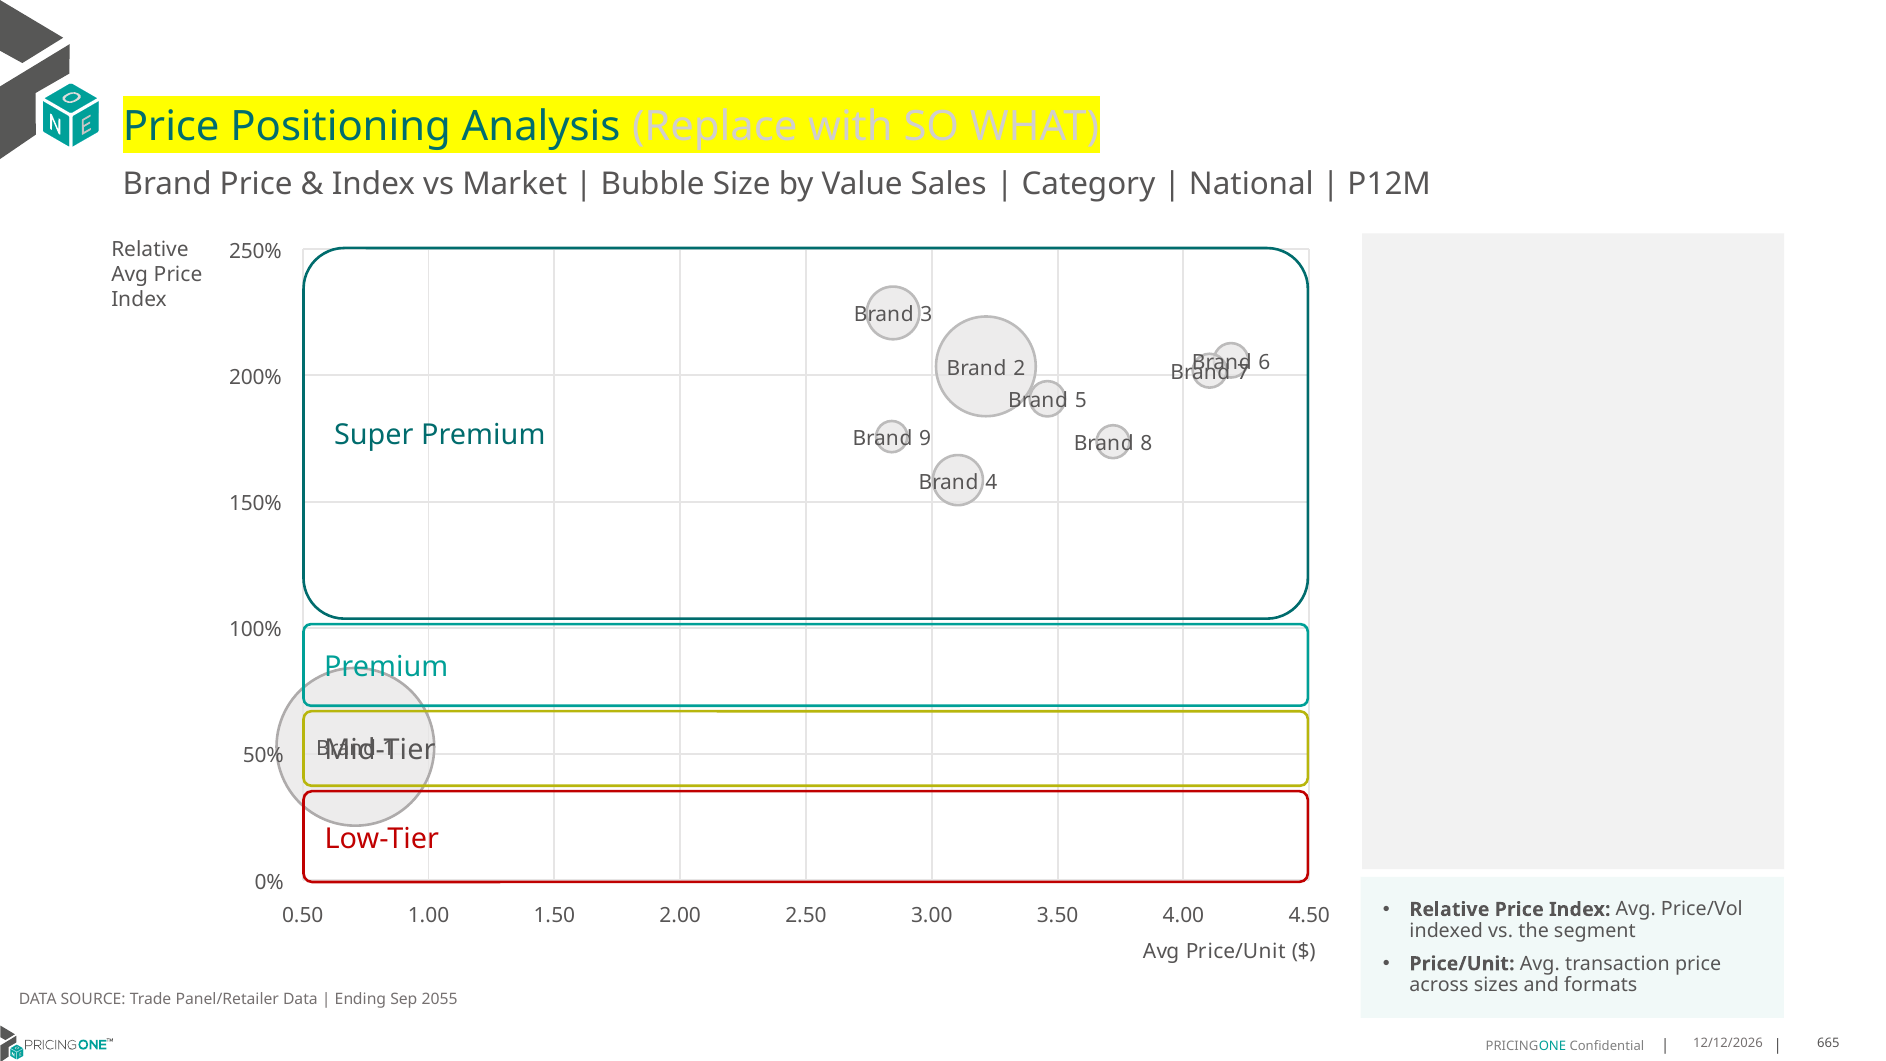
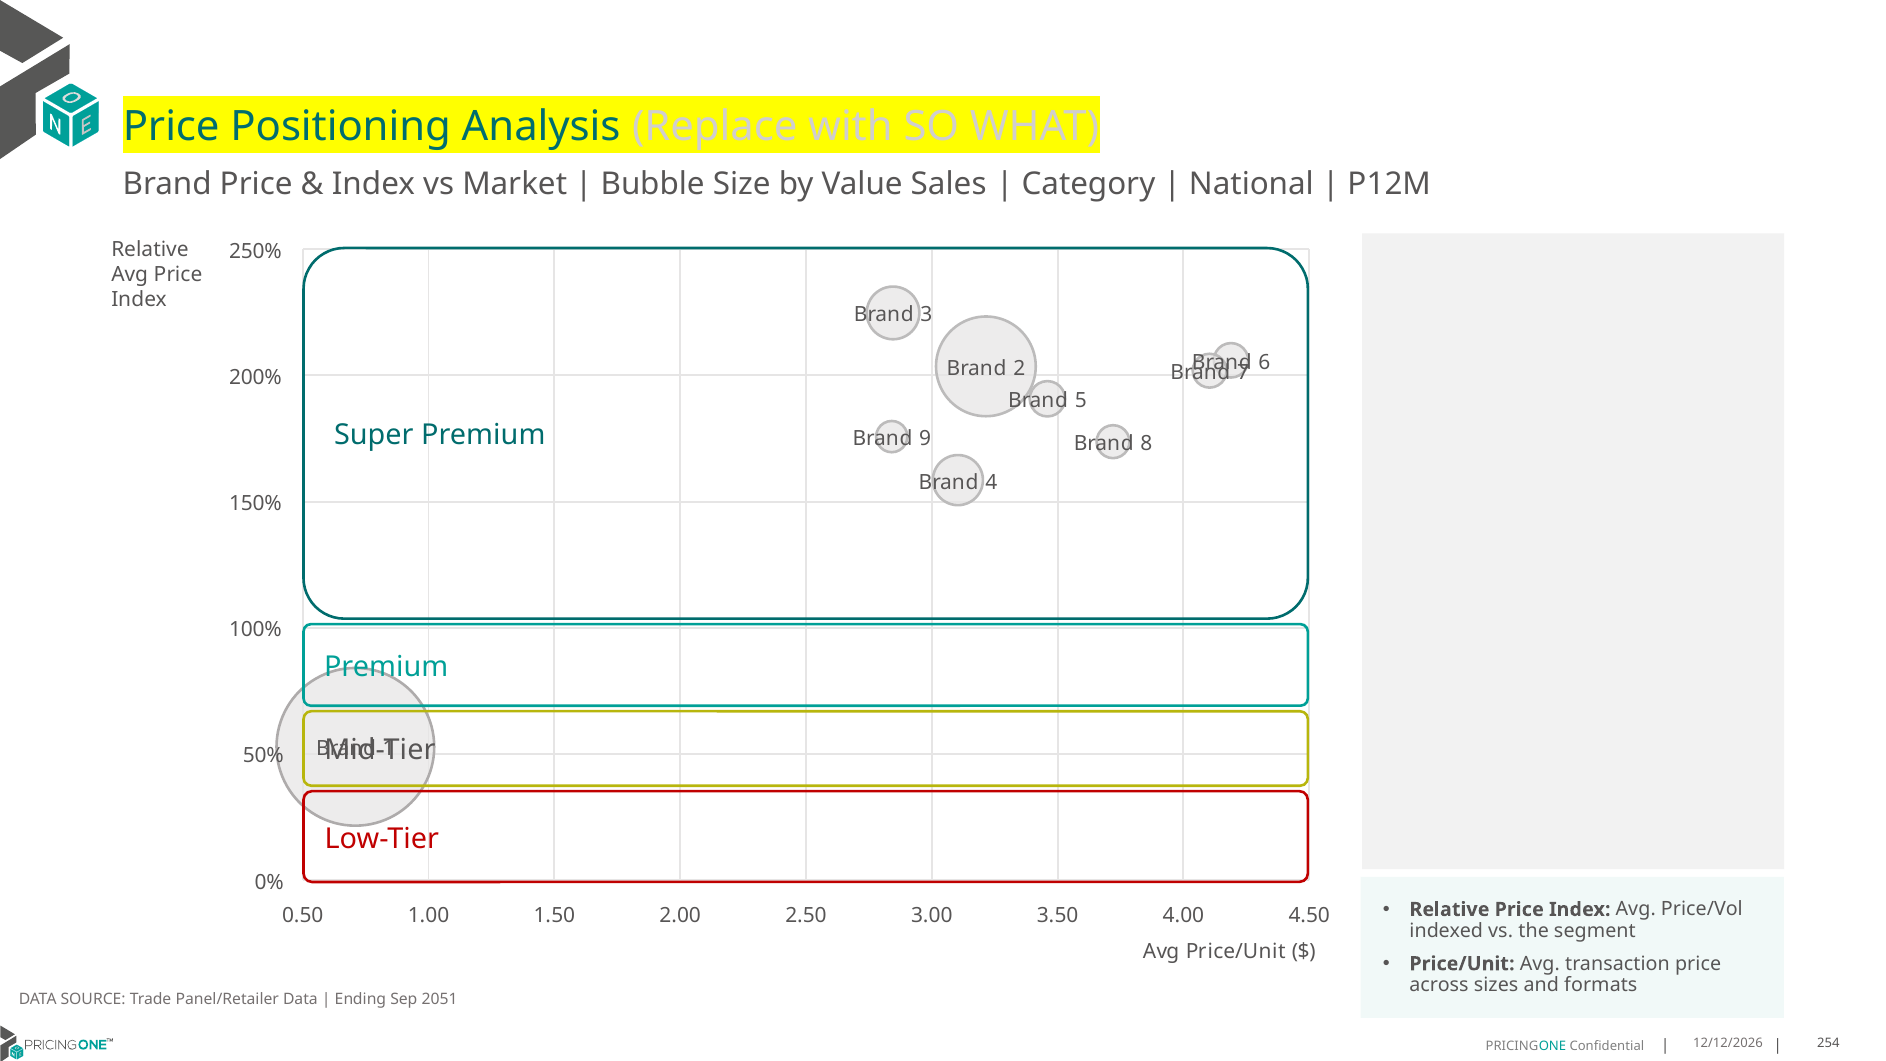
2055: 2055 -> 2051 (440, 999)
665: 665 -> 254 (1828, 1043)
